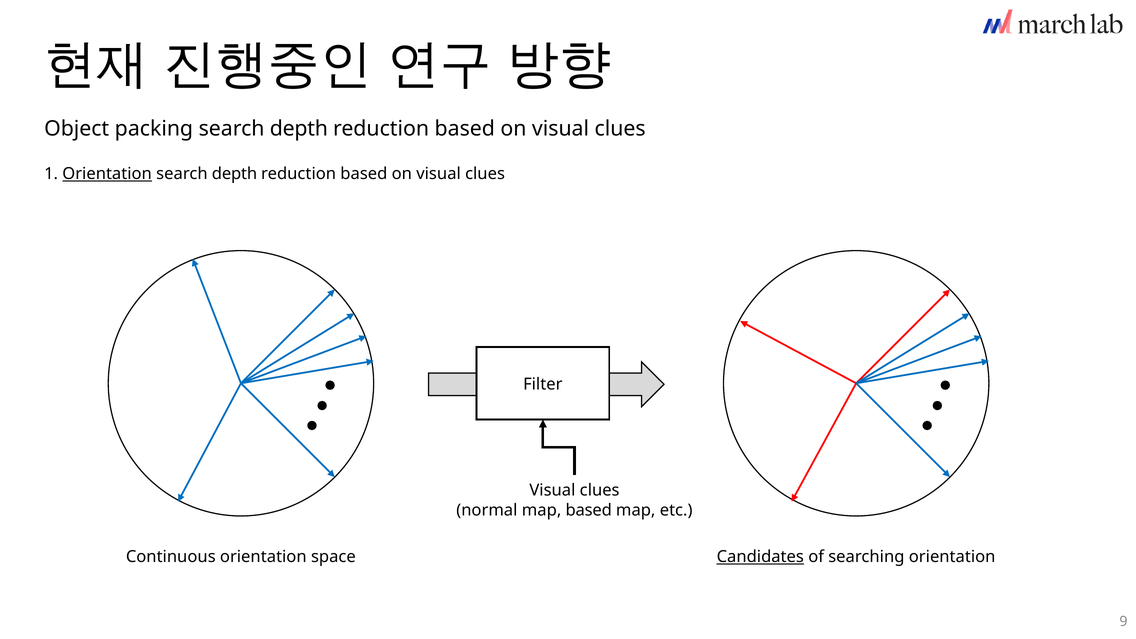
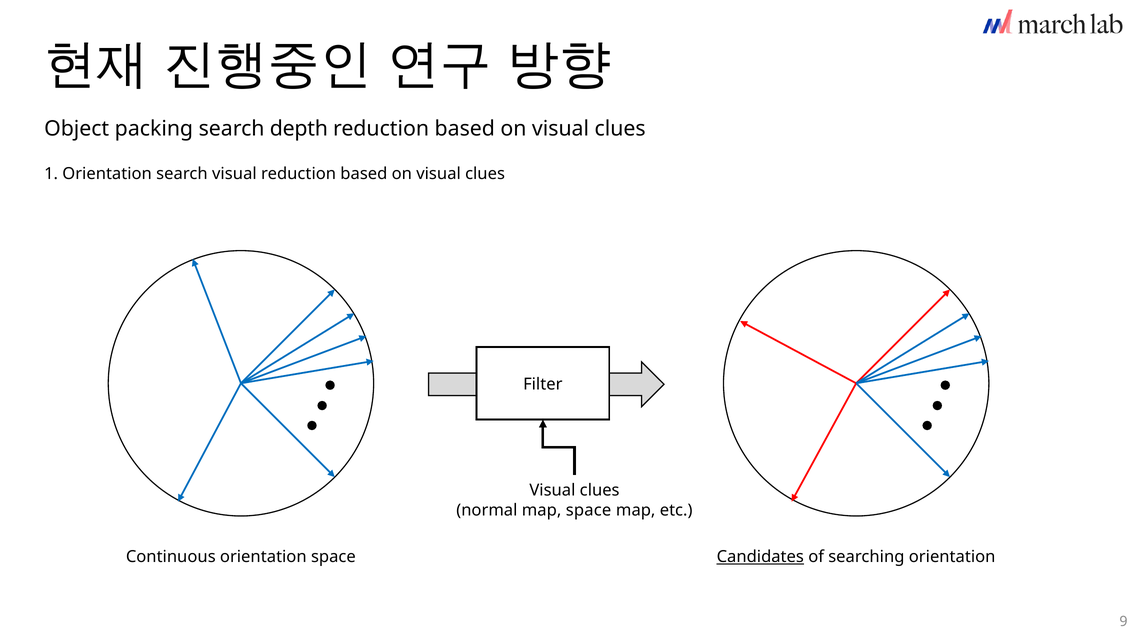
Orientation underline: present -> none (107, 174)
depth: depth -> visual (234, 174)
map based: based -> space (589, 510)
